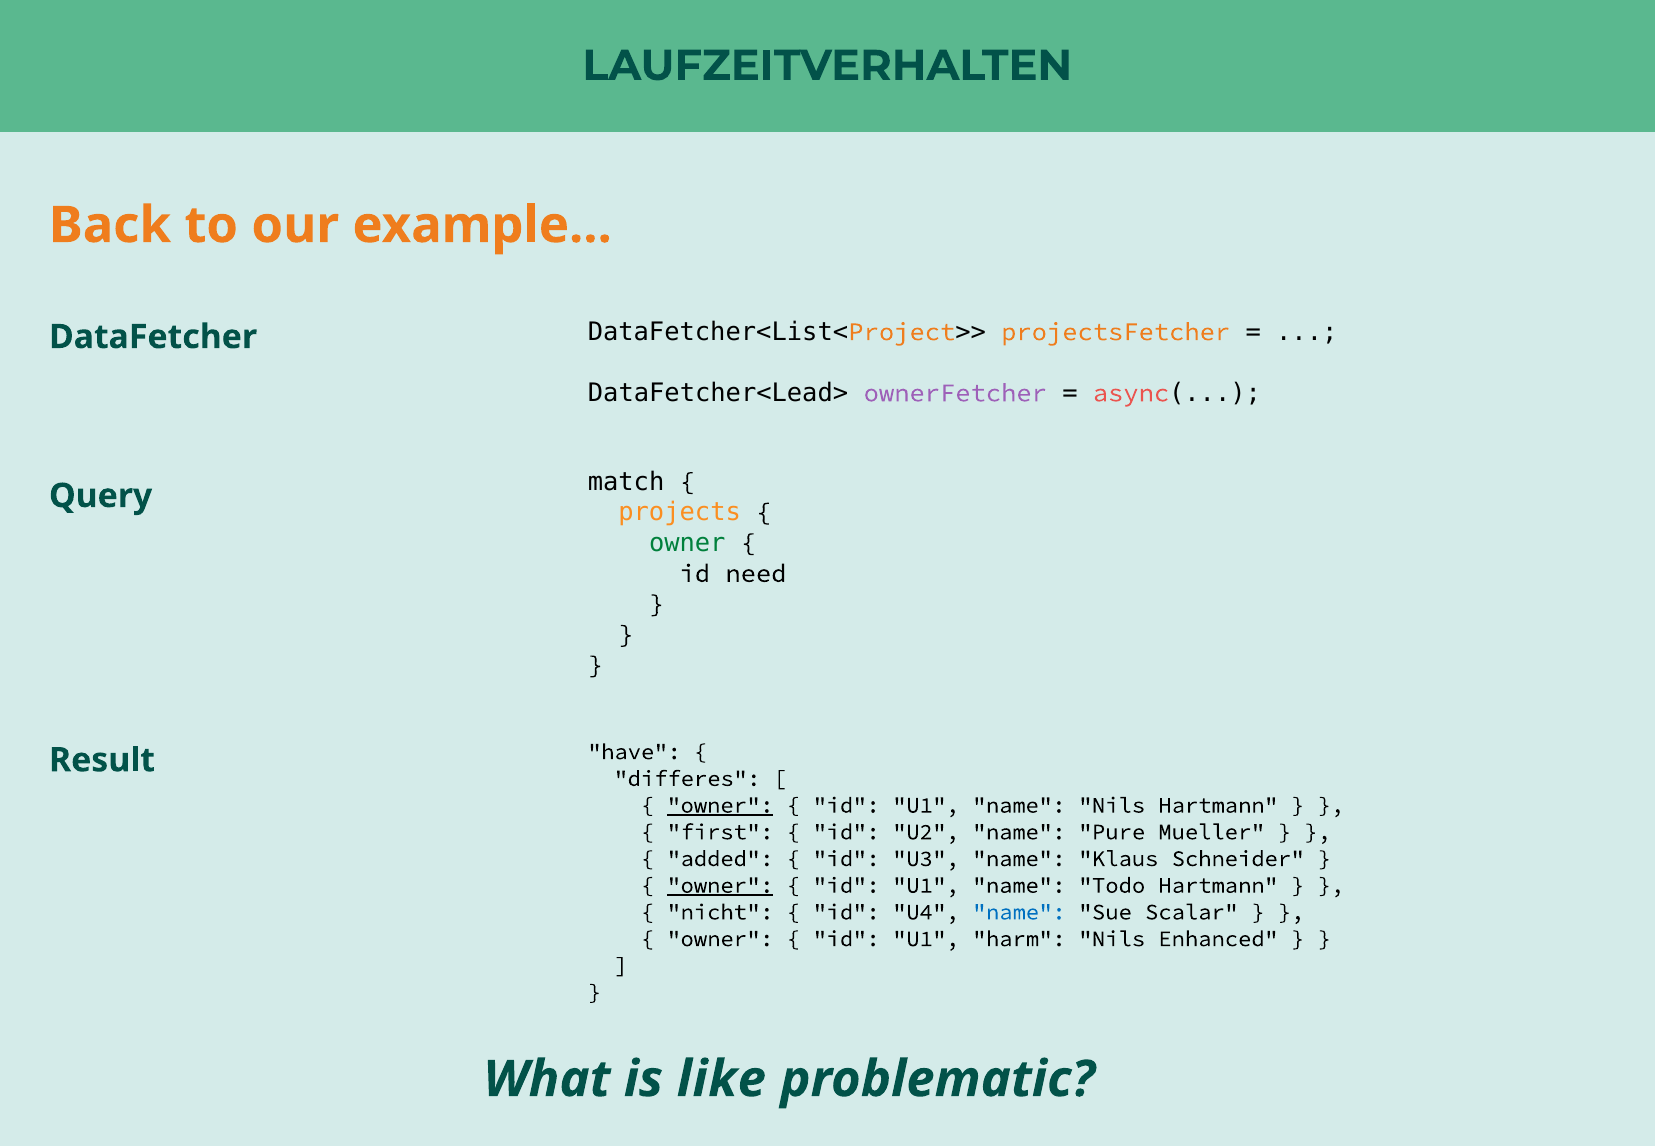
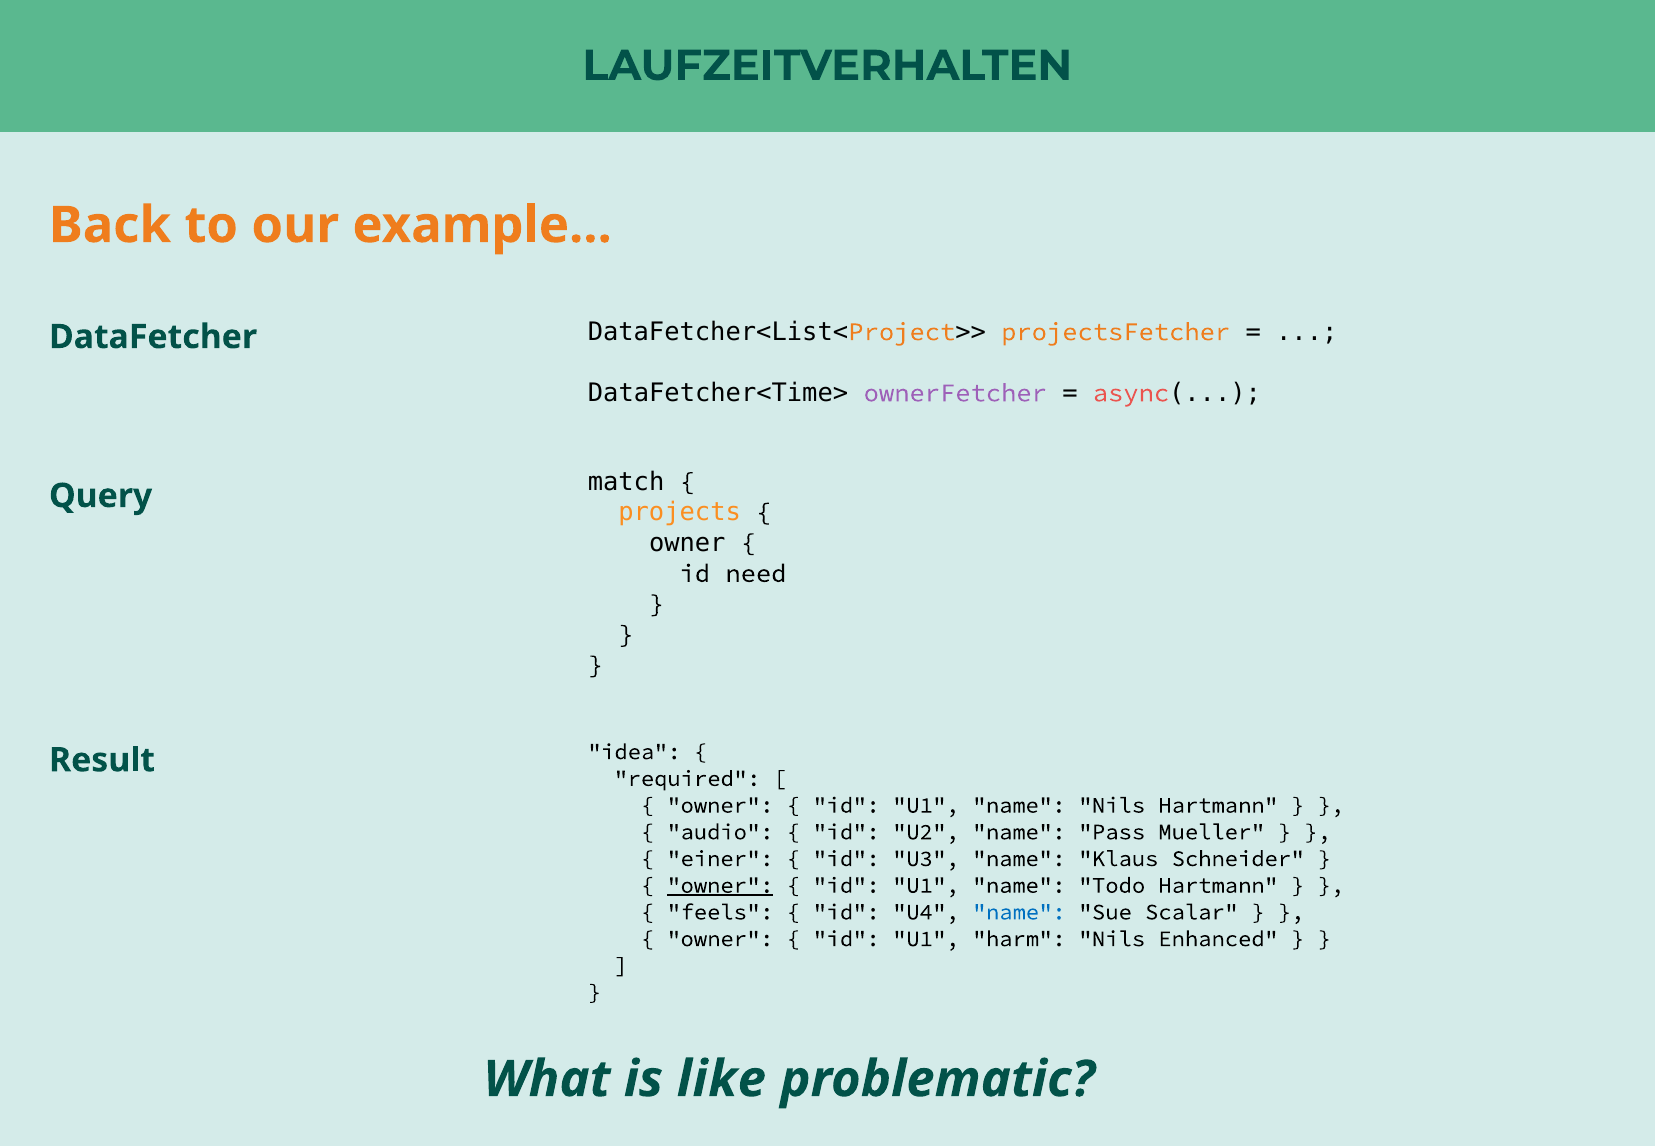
DataFetcher<Lead>: DataFetcher<Lead> -> DataFetcher<Time> (718, 393)
owner colour: green -> black (687, 543)
have: have -> idea (634, 752)
differes: differes -> required (687, 778)
owner underline: present -> none (720, 805)
first: first -> audio (720, 832)
Pure: Pure -> Pass (1112, 832)
added: added -> einer (720, 858)
nicht: nicht -> feels (720, 912)
